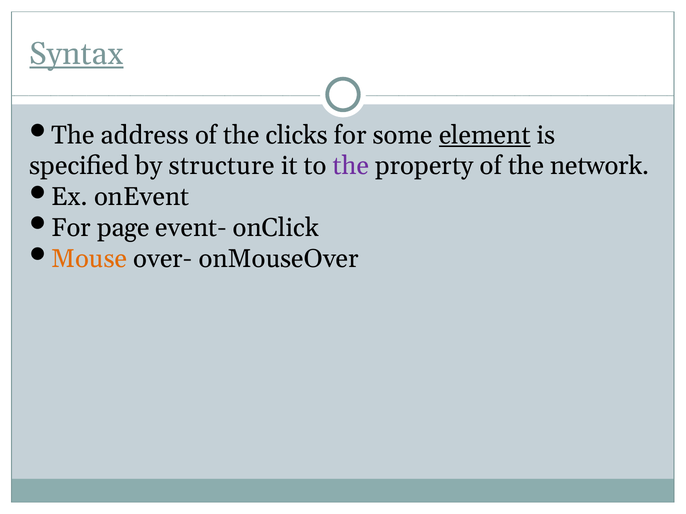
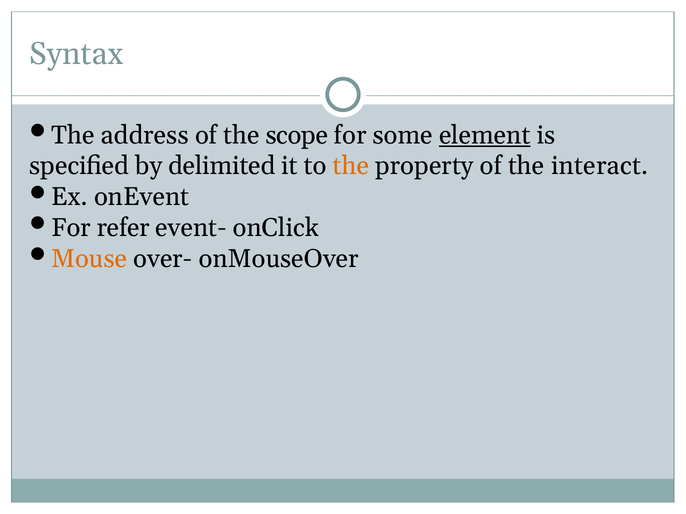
Syntax underline: present -> none (76, 54)
clicks: clicks -> scope (297, 135)
structure: structure -> delimited (222, 166)
the colour: purple -> orange (351, 166)
network: network -> interact (600, 166)
page: page -> refer (123, 228)
